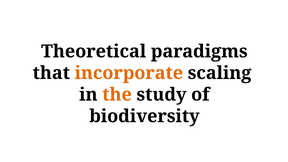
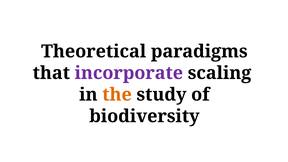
incorporate colour: orange -> purple (129, 73)
